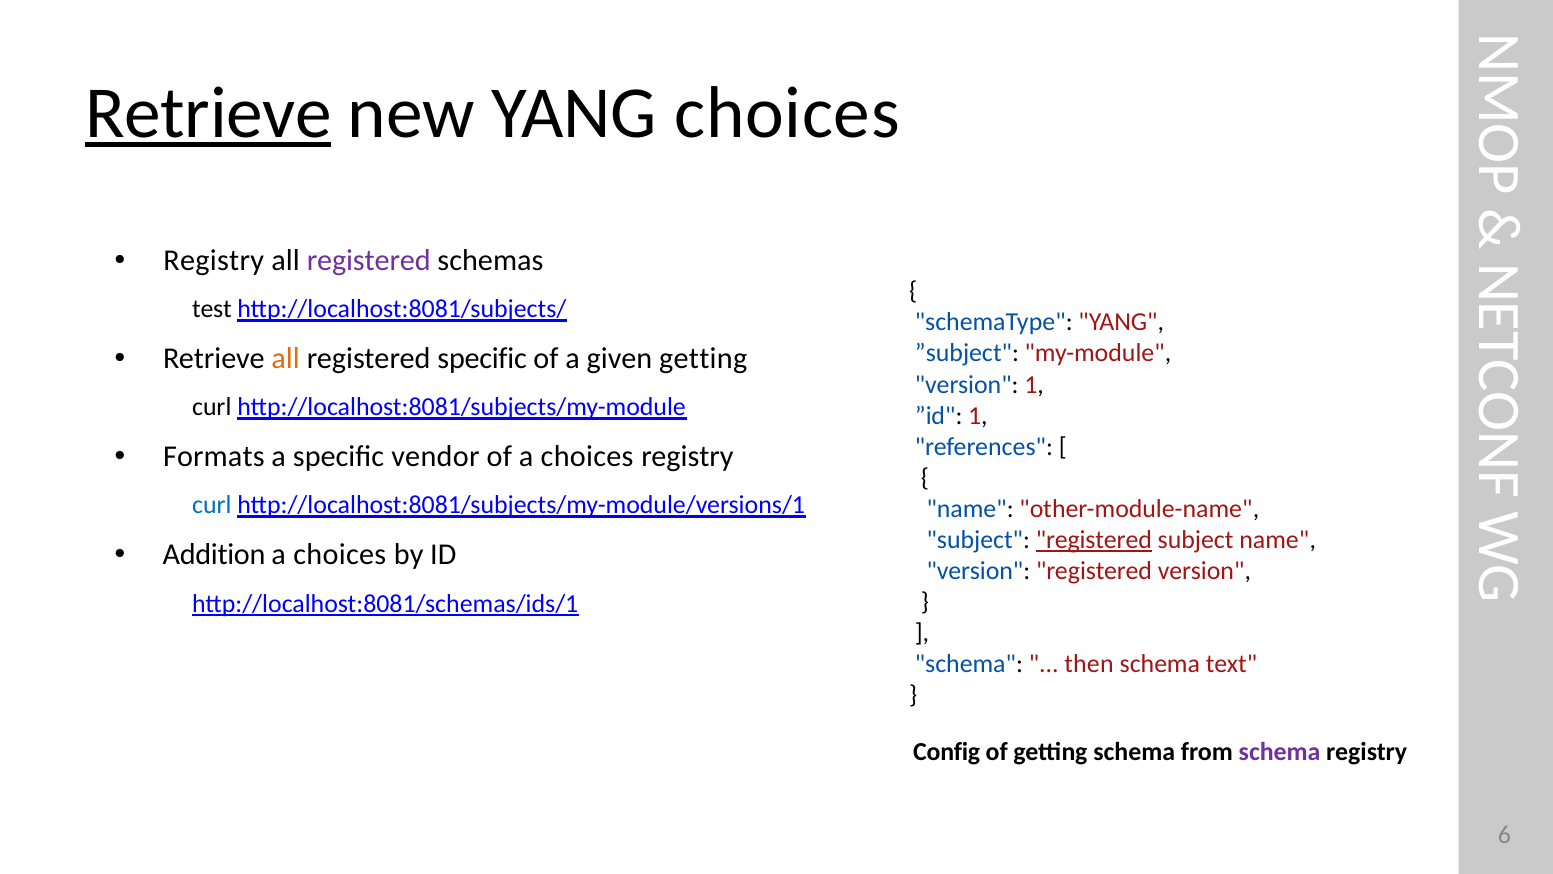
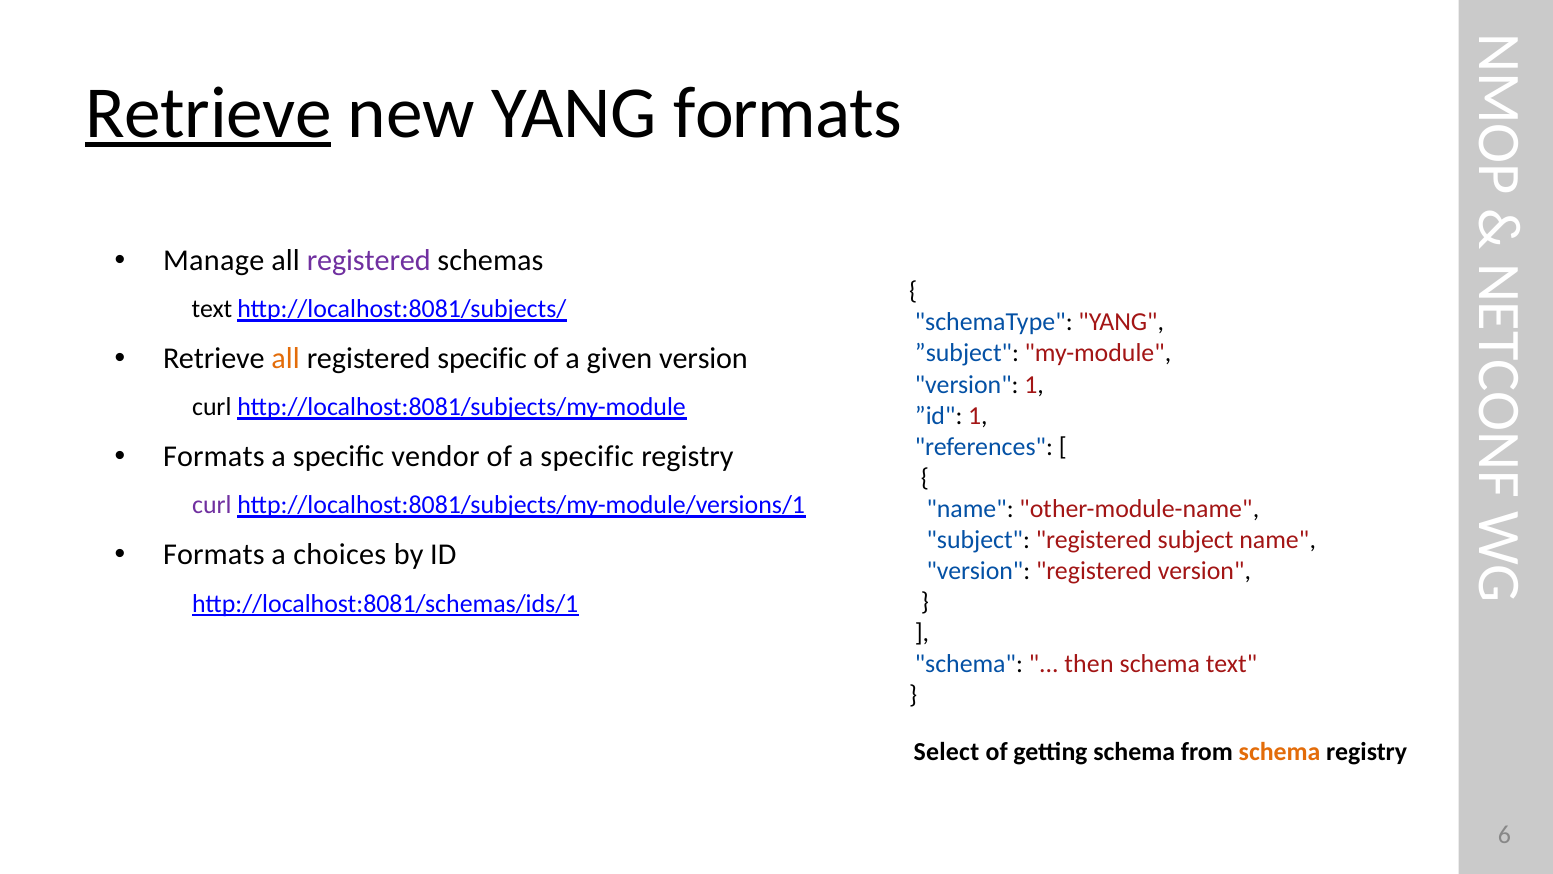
YANG choices: choices -> formats (788, 113)
Registry: Registry -> Manage (214, 261)
test: test -> text (212, 309)
given getting: getting -> version (703, 359)
of a choices: choices -> specific (587, 457)
curl colour: blue -> purple (212, 505)
registered underline: present -> none (1094, 540)
Addition: Addition -> Formats (214, 555)
Config: Config -> Select (946, 752)
schema colour: purple -> orange (1280, 752)
